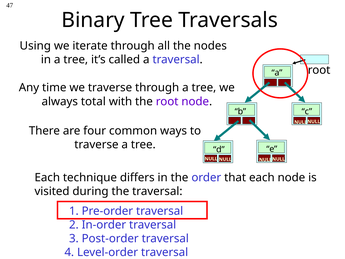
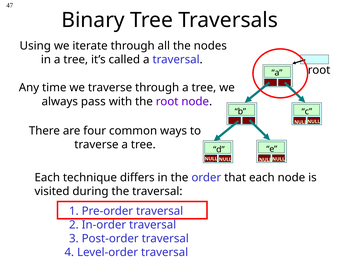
total: total -> pass (93, 101)
